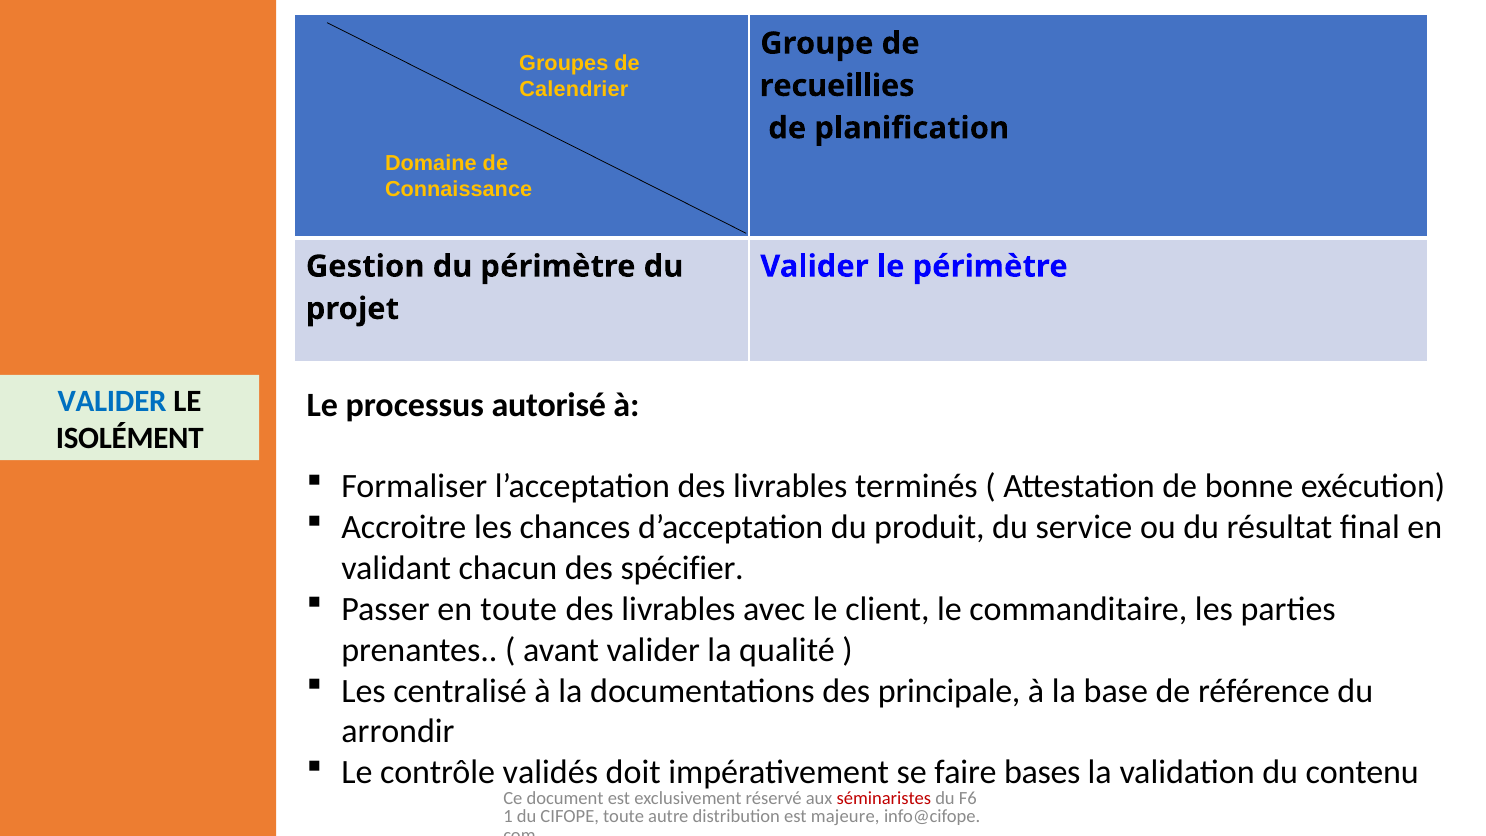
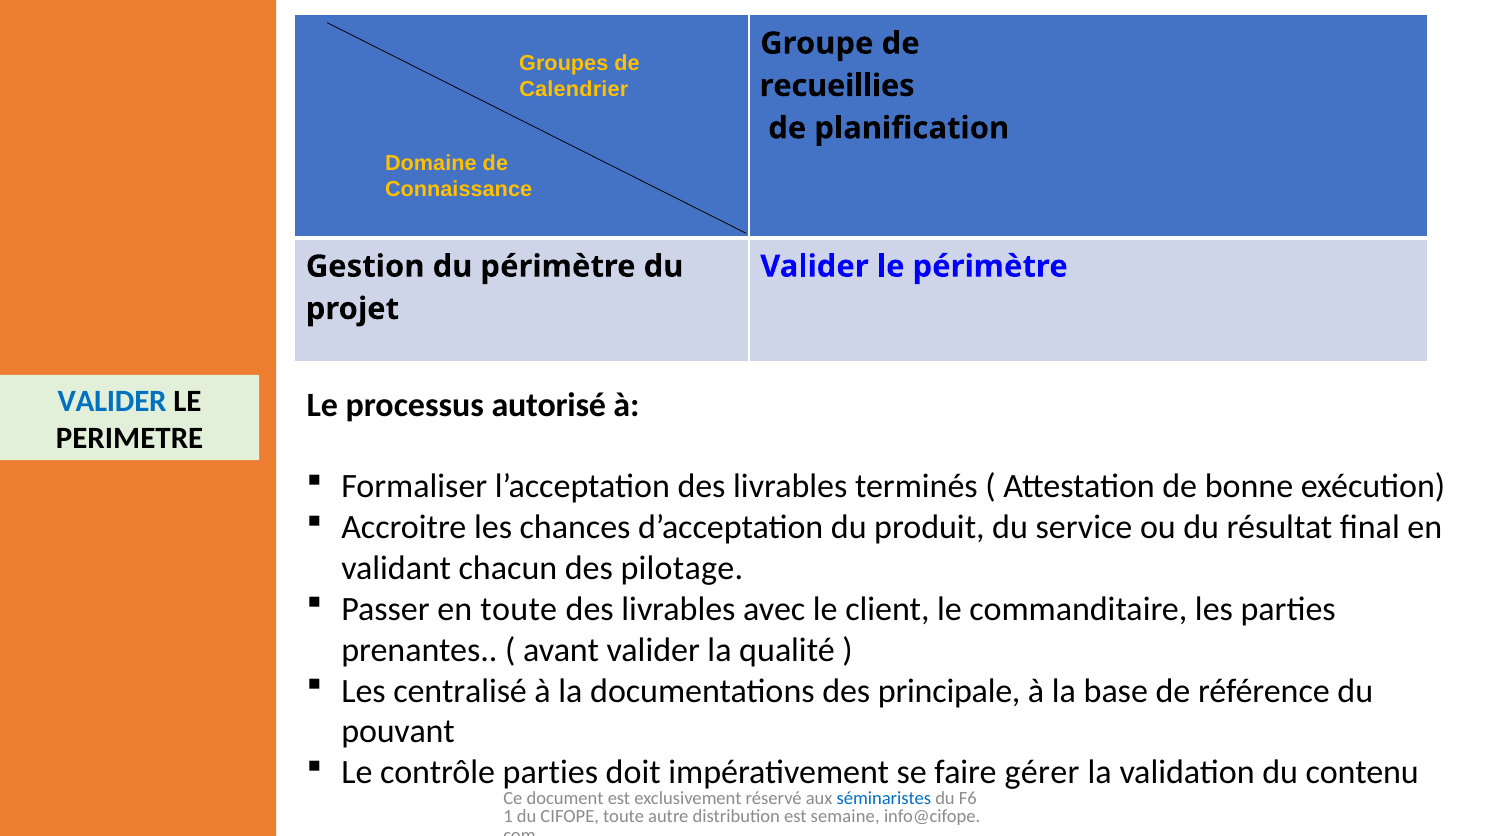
ISOLÉMENT: ISOLÉMENT -> PERIMETRE (130, 438)
spécifier: spécifier -> pilotage (682, 568)
arrondir: arrondir -> pouvant (398, 732)
contrôle validés: validés -> parties (550, 772)
bases: bases -> gérer (1042, 772)
séminaristes colour: red -> blue (884, 798)
majeure: majeure -> semaine (845, 817)
